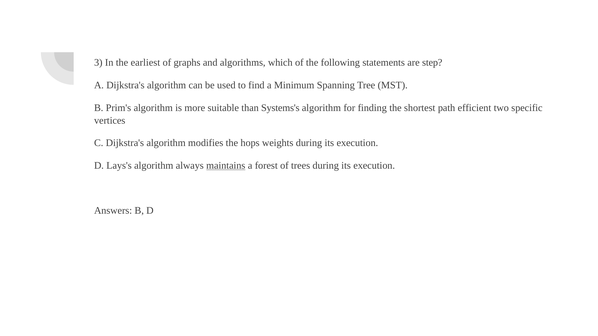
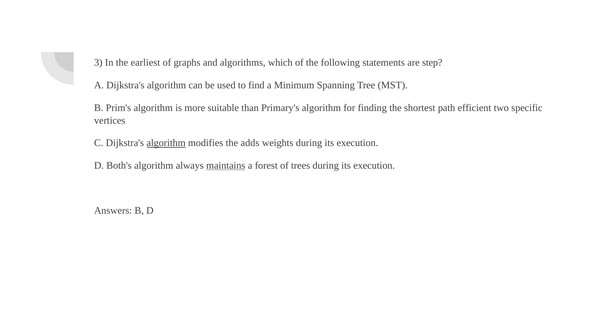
Systems's: Systems's -> Primary's (280, 108)
algorithm underline: none -> present (166, 143)
hops: hops -> adds (250, 143)
Lays's: Lays's -> Both's (119, 166)
